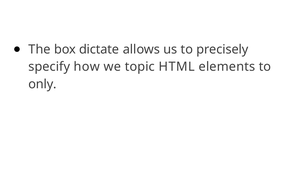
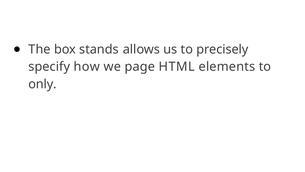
dictate: dictate -> stands (99, 49)
topic: topic -> page (140, 67)
